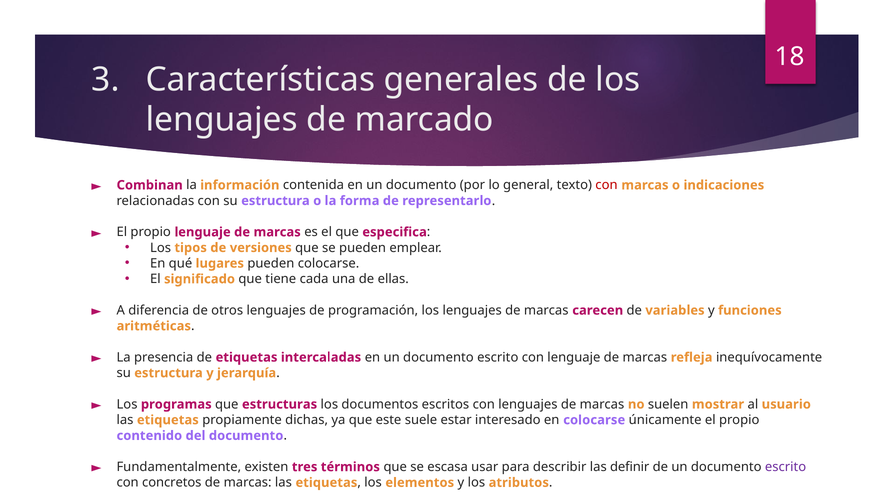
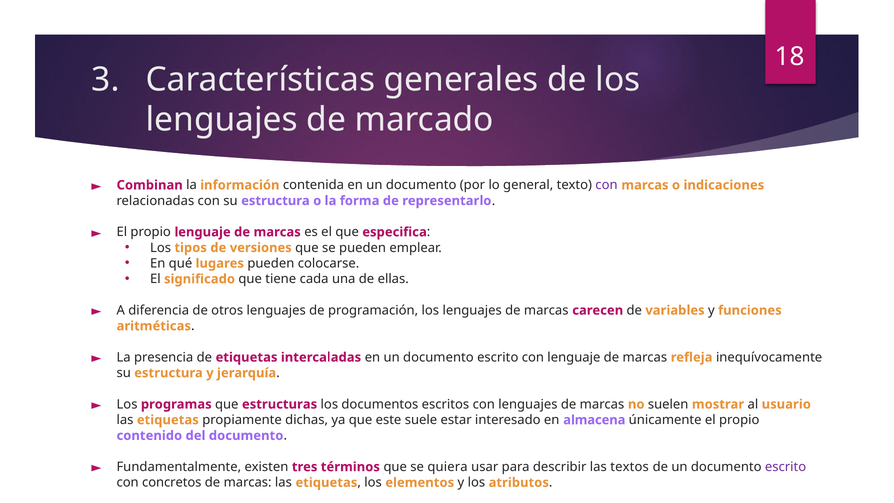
con colour: red -> purple (606, 185)
en colocarse: colocarse -> almacena (594, 420)
escasa: escasa -> quiera (448, 467)
definir: definir -> textos (630, 467)
